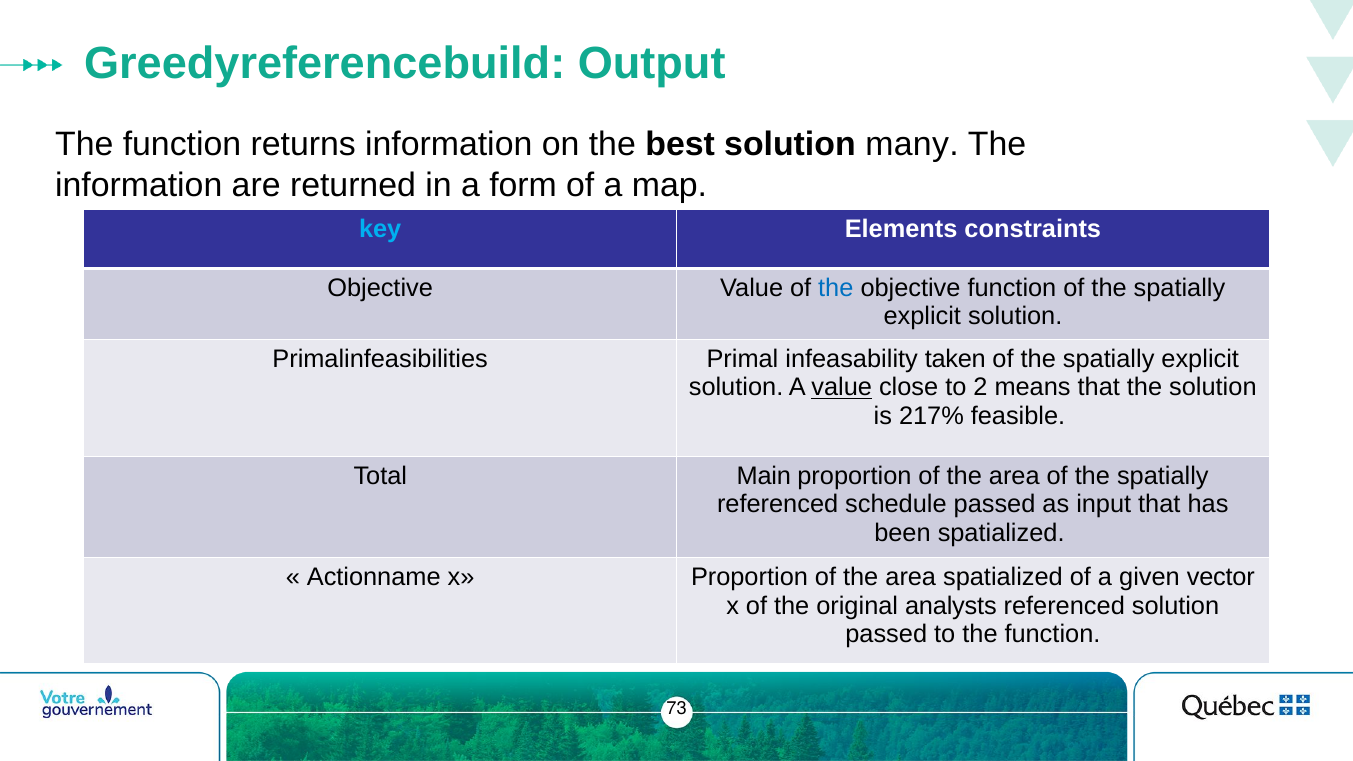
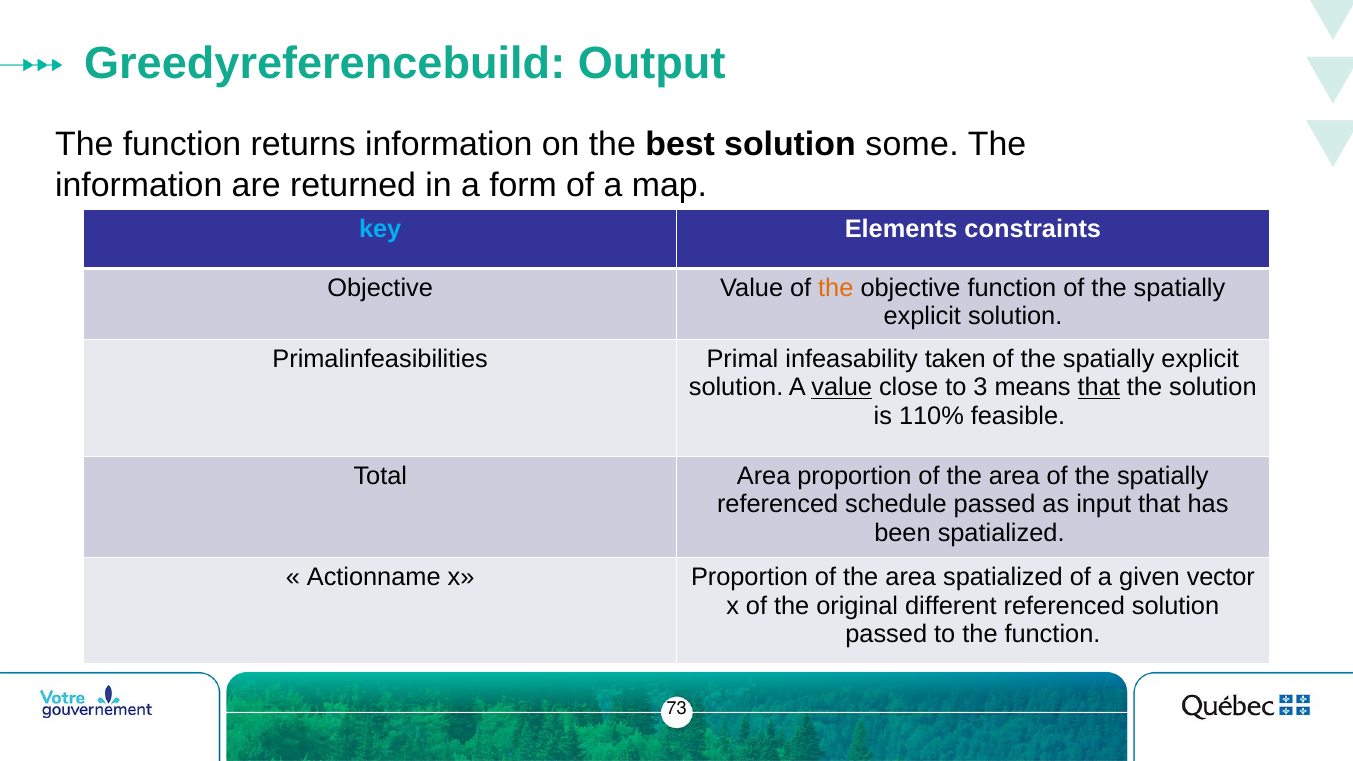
many: many -> some (912, 144)
the colour: blue -> orange (836, 288)
2: 2 -> 3 (981, 388)
that underline: none -> present (1099, 388)
217%: 217% -> 110% (931, 416)
Total Main: Main -> Area (764, 476)
analysts: analysts -> different (951, 606)
